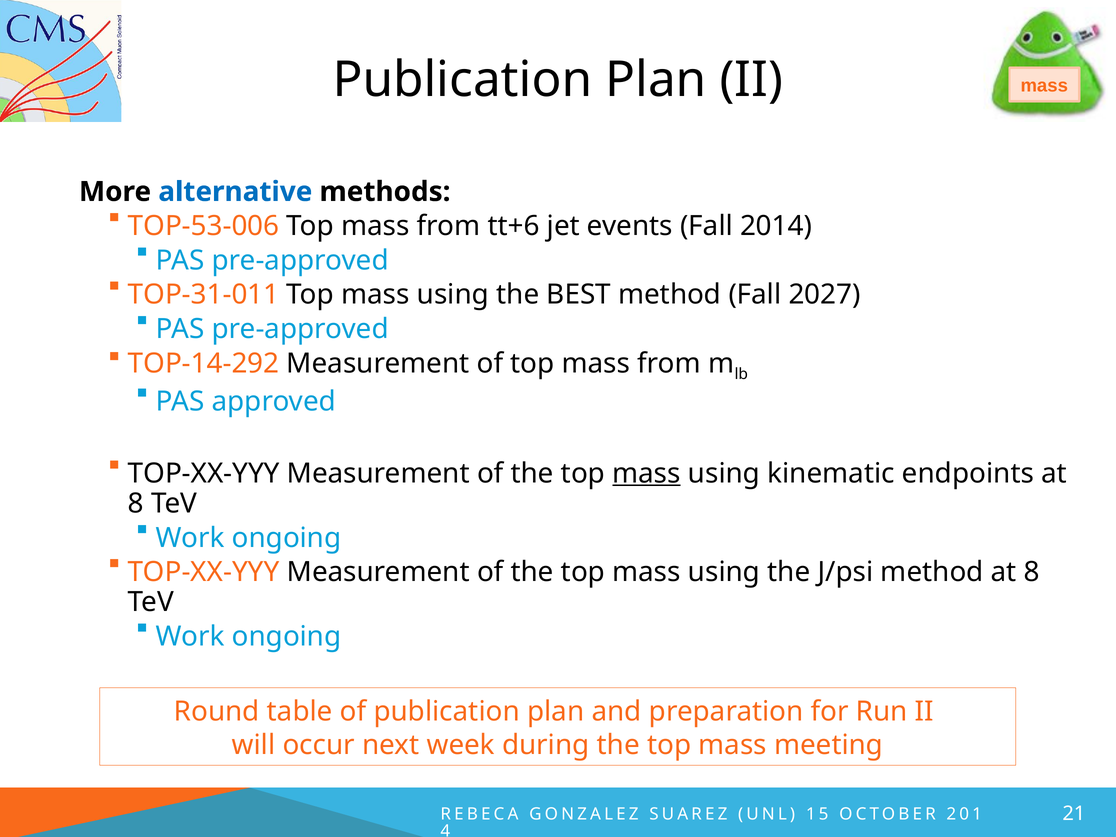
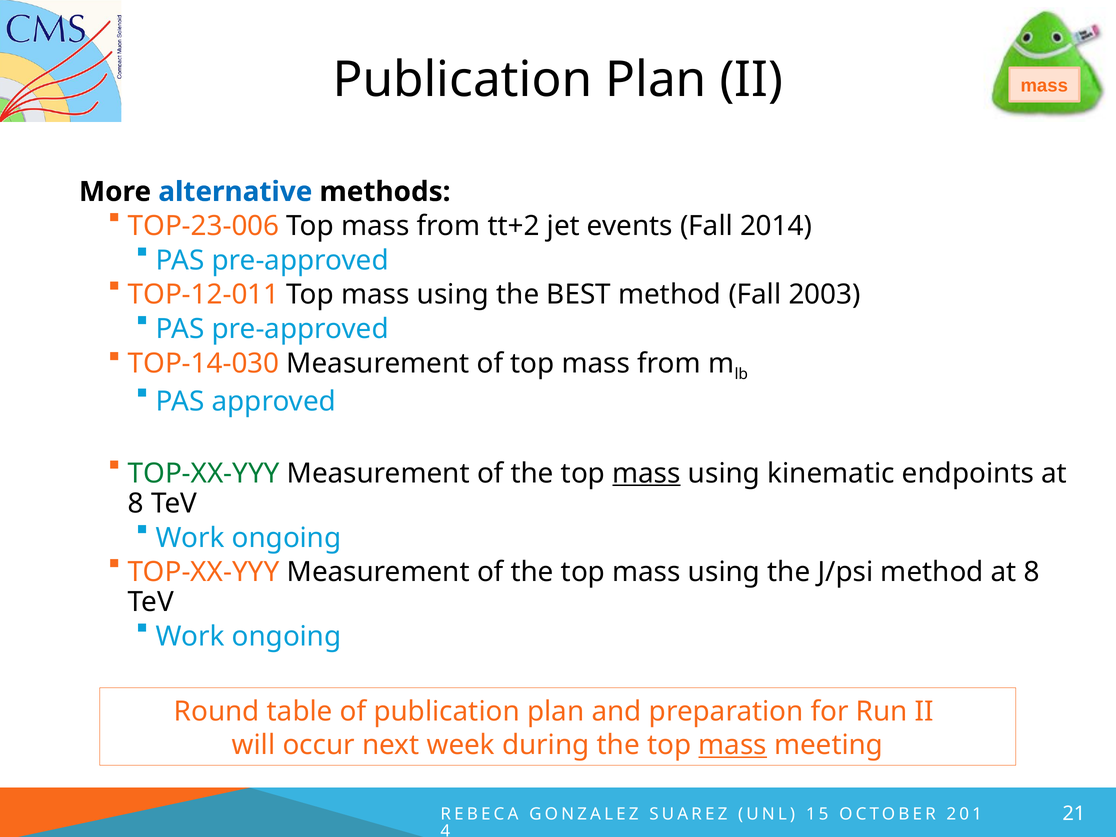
TOP-53-006: TOP-53-006 -> TOP-23-006 (204, 226)
tt+6: tt+6 -> tt+2 (514, 226)
TOP-31-011: TOP-31-011 -> TOP-12-011 (204, 295)
2027: 2027 -> 2003 (825, 295)
TOP-14-292: TOP-14-292 -> TOP-14-030 (204, 363)
TOP-XX-YYY colour: black -> green (204, 473)
mass underline: none -> present (733, 745)
